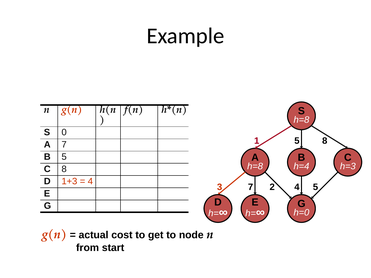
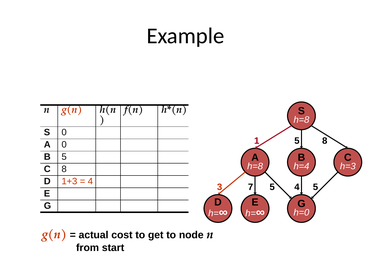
A 7: 7 -> 0 (64, 145)
3 2: 2 -> 5 (272, 187)
